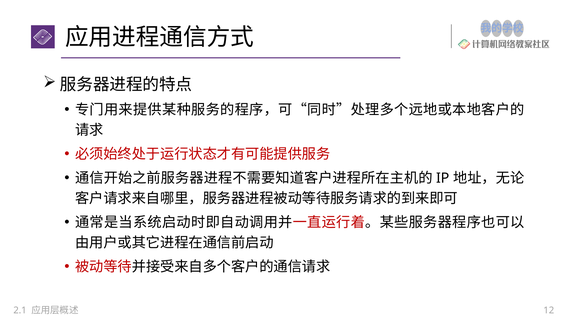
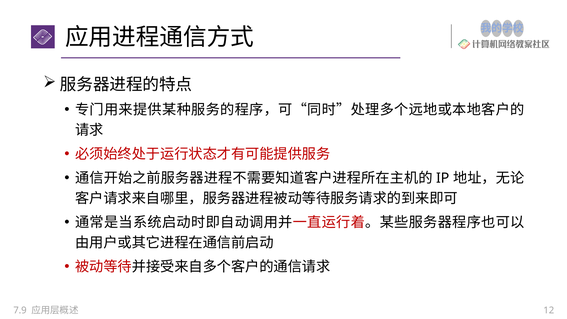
2.1: 2.1 -> 7.9 (20, 310)
